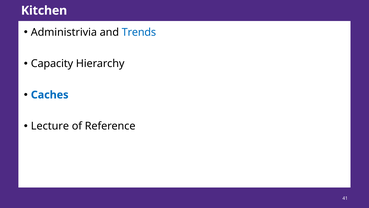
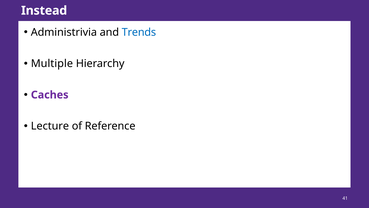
Kitchen: Kitchen -> Instead (44, 11)
Capacity: Capacity -> Multiple (52, 63)
Caches colour: blue -> purple (50, 95)
